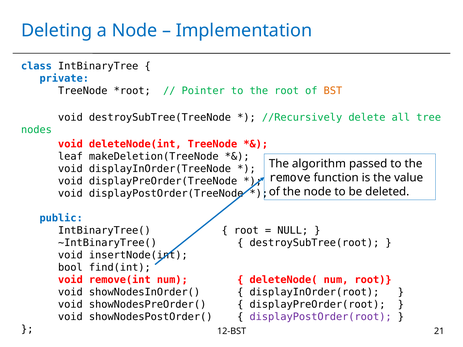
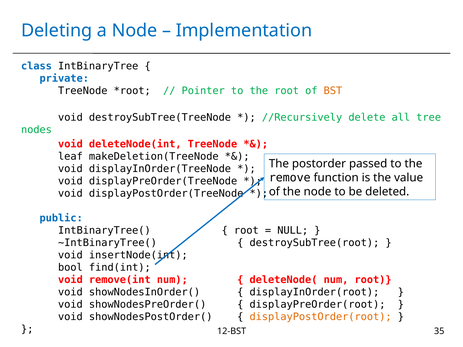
algorithm: algorithm -> postorder (319, 164)
displayPostOrder(root colour: purple -> orange (321, 317)
21: 21 -> 35 (439, 331)
